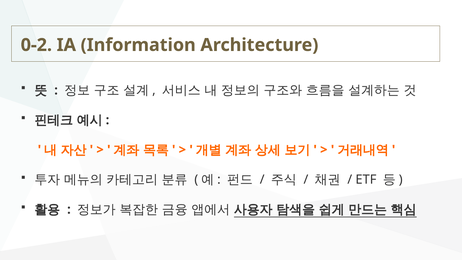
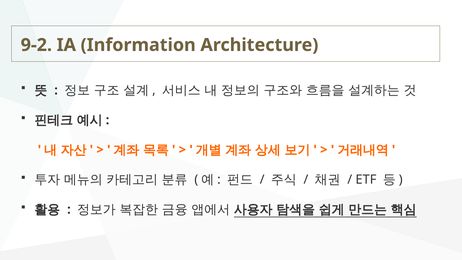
0-2: 0-2 -> 9-2 (36, 45)
